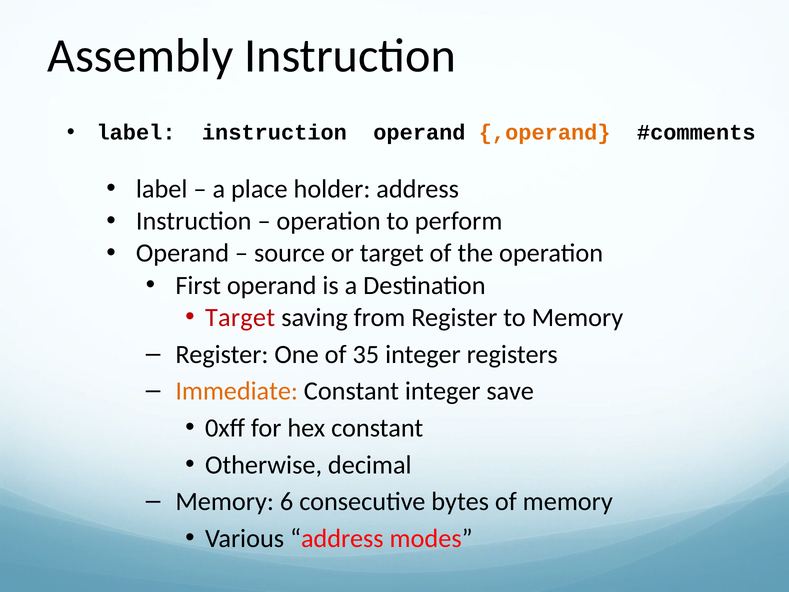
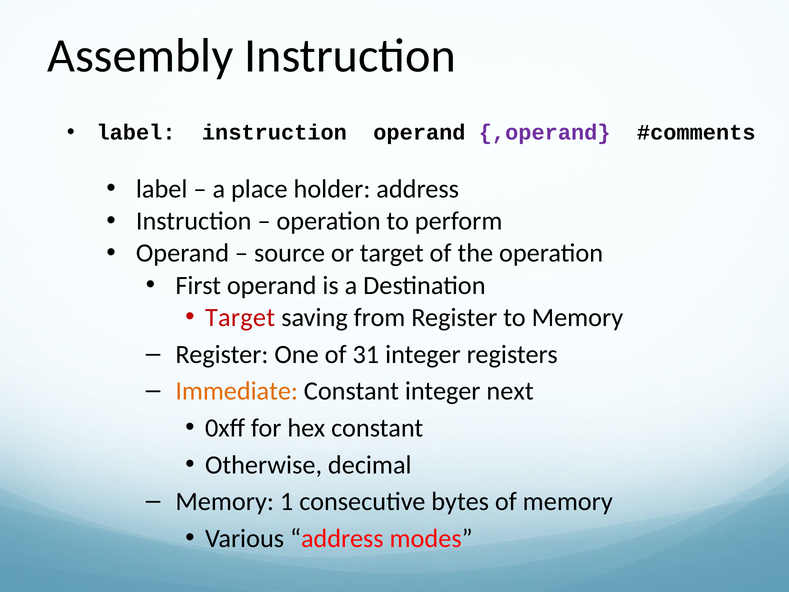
,operand colour: orange -> purple (545, 133)
35: 35 -> 31 (366, 354)
save: save -> next (510, 391)
6: 6 -> 1 (287, 501)
